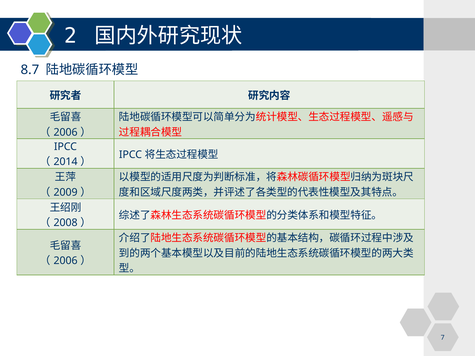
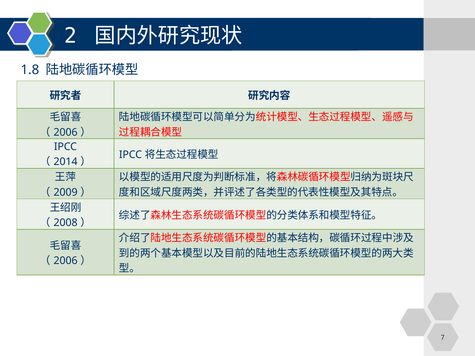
8.7: 8.7 -> 1.8 (30, 70)
